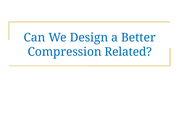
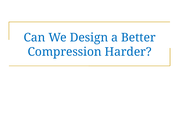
Related: Related -> Harder (128, 52)
